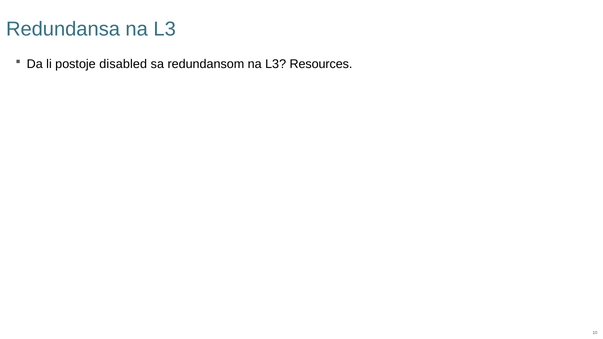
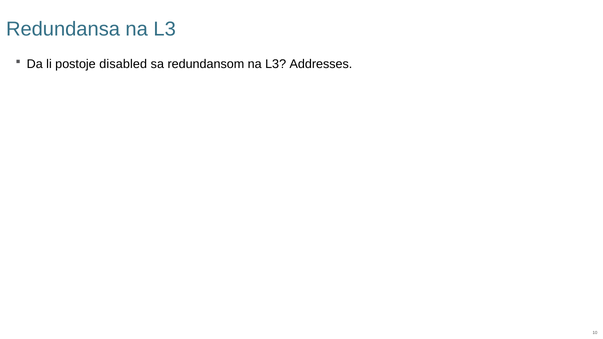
Resources: Resources -> Addresses (321, 64)
